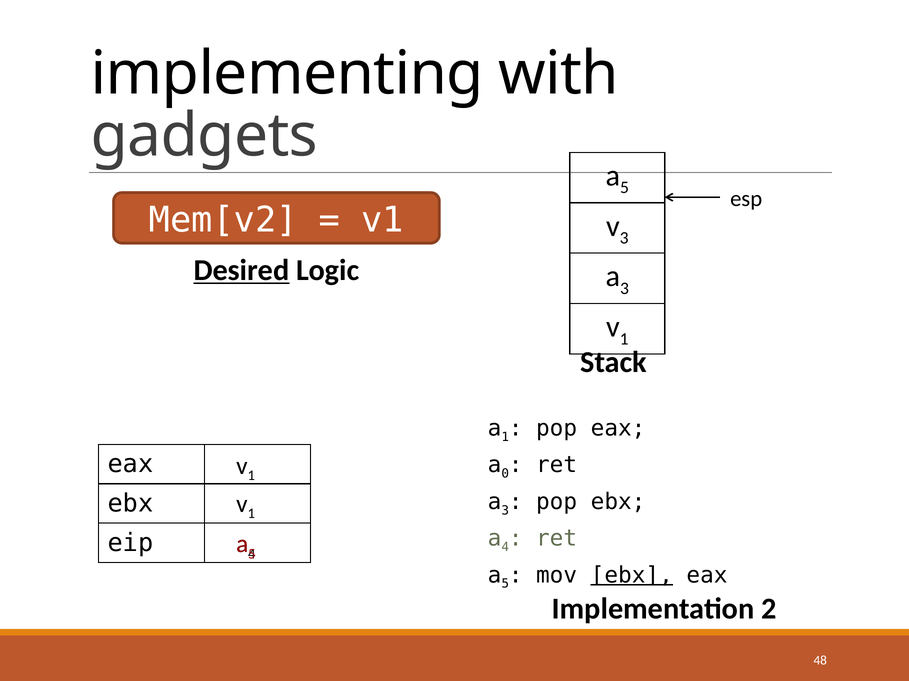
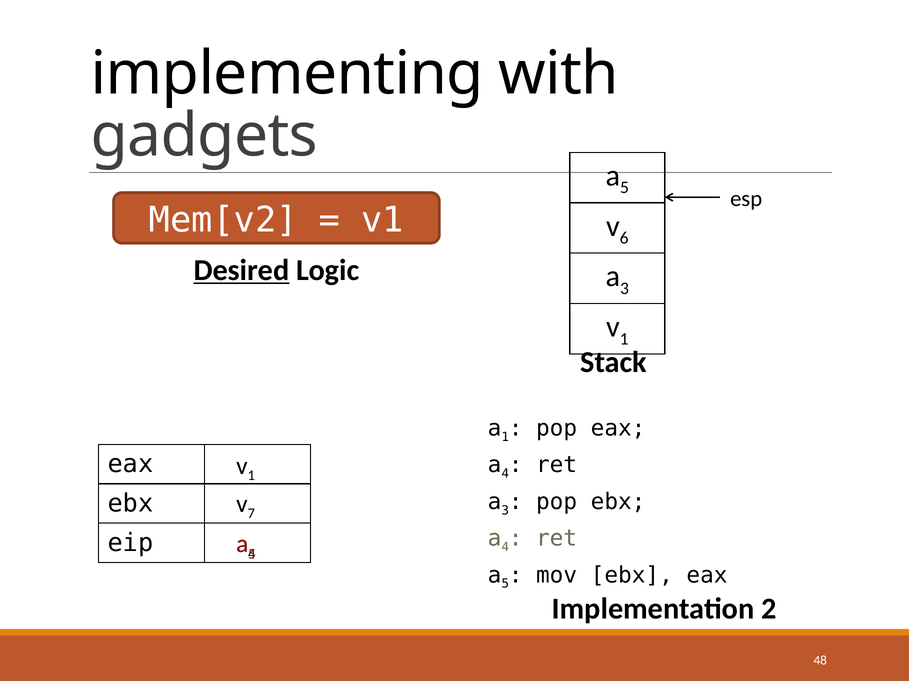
3: 3 -> 6 (624, 238)
0: 0 -> 4 (505, 474)
1: 1 -> 7 (251, 514)
ebx underline: present -> none (632, 576)
